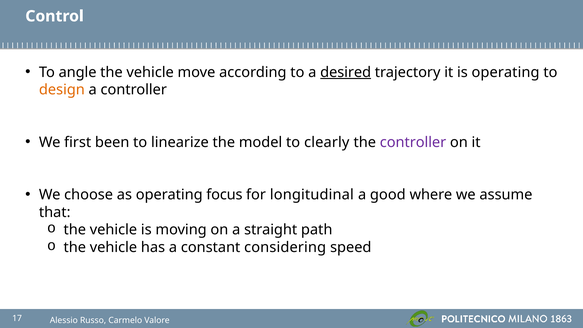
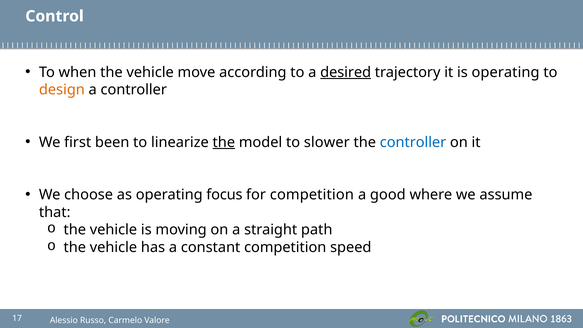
angle: angle -> when (78, 72)
the underline: none -> present (224, 142)
clearly: clearly -> slower (327, 142)
controller colour: purple -> blue (413, 142)
for longitudinal: longitudinal -> competition (312, 195)
constant considering: considering -> competition (285, 247)
